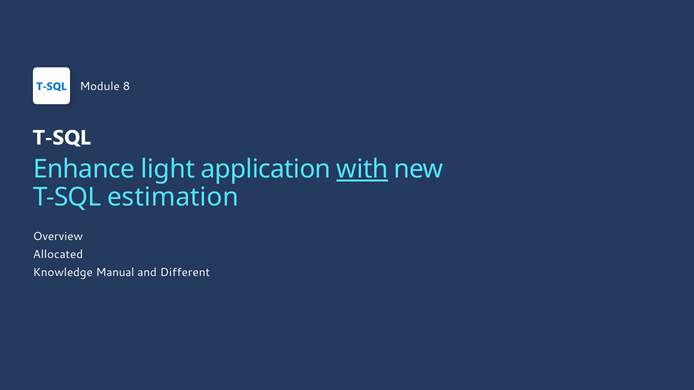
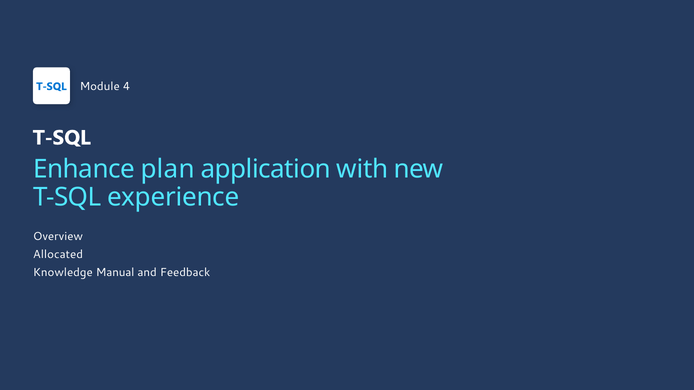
8: 8 -> 4 (127, 87)
light: light -> plan (168, 169)
with underline: present -> none (362, 169)
estimation: estimation -> experience (173, 198)
Different: Different -> Feedback (185, 273)
